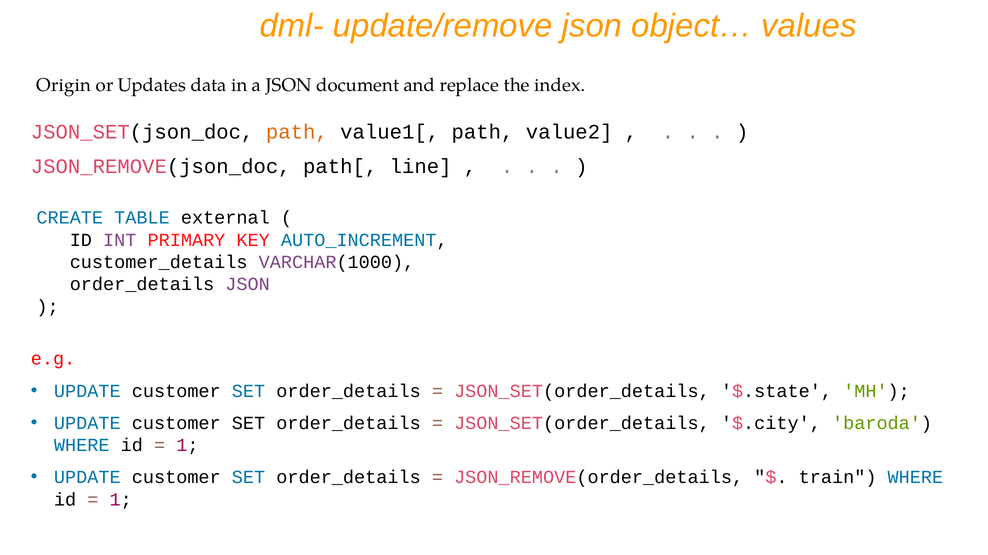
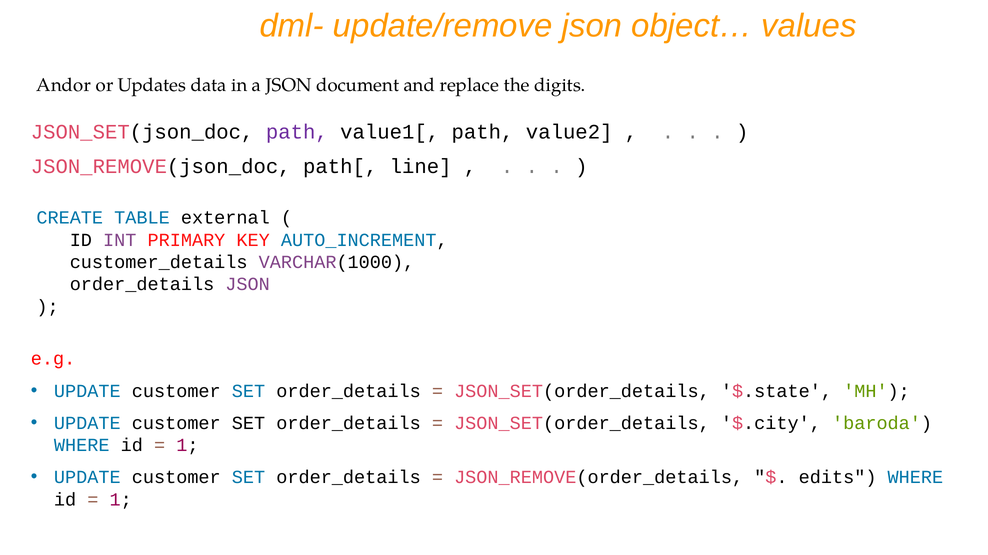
Origin: Origin -> Andor (64, 85)
index: index -> digits (560, 85)
path colour: orange -> purple (297, 132)
train: train -> edits (838, 478)
